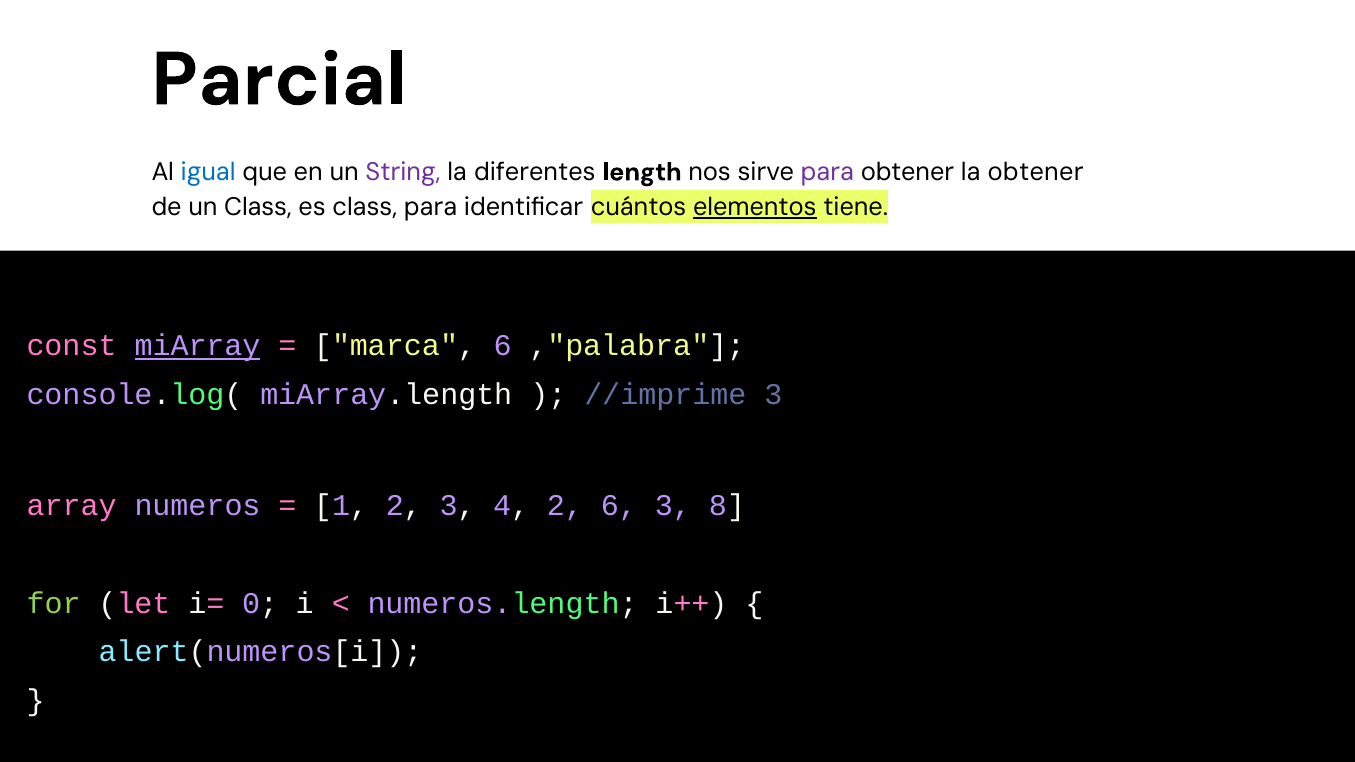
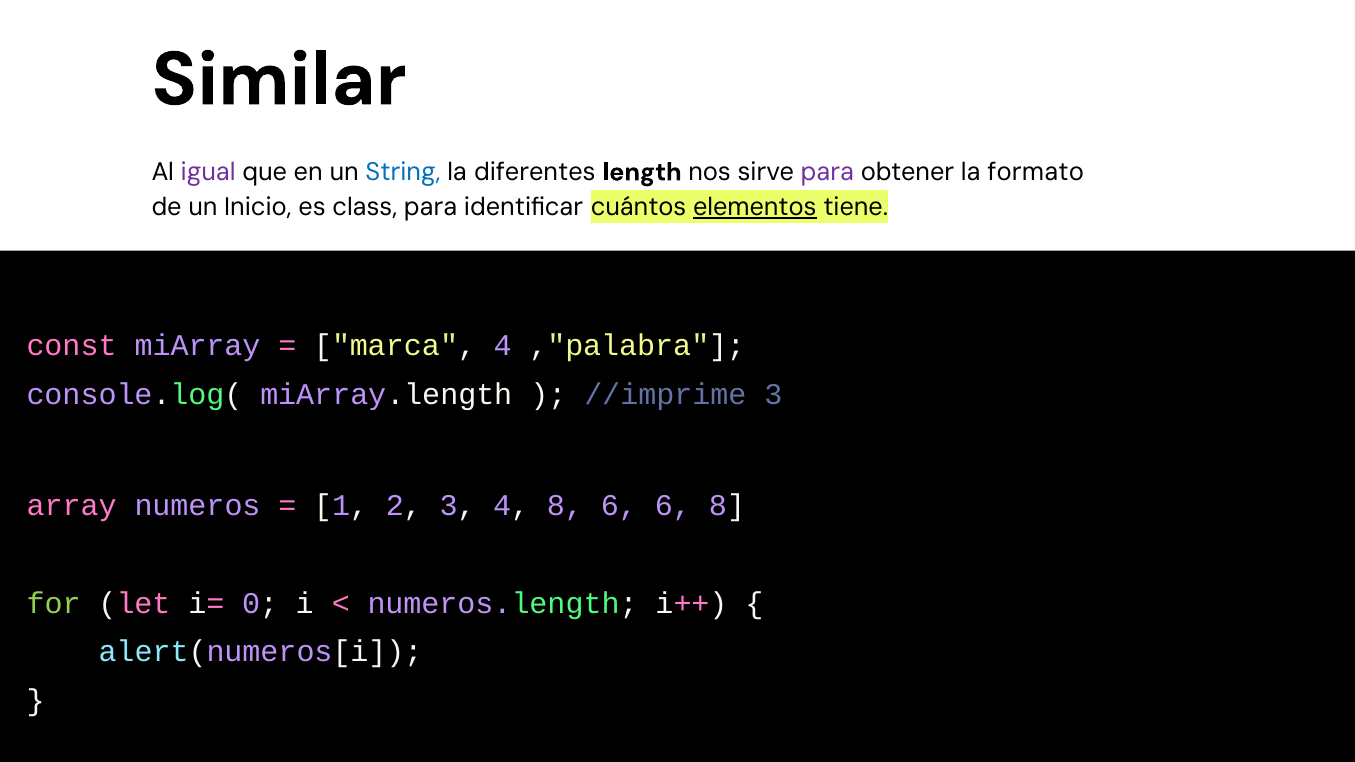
Parcial: Parcial -> Similar (279, 80)
igual colour: blue -> purple (208, 172)
String colour: purple -> blue (403, 172)
la obtener: obtener -> formato (1036, 172)
un Class: Class -> Inicio (258, 207)
miArray underline: present -> none (198, 346)
marca 6: 6 -> 4 (503, 346)
4 2: 2 -> 8 (565, 506)
6 3: 3 -> 6 (673, 506)
